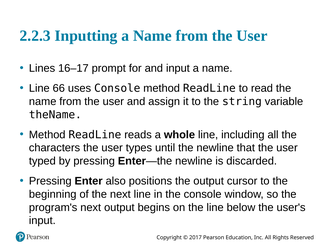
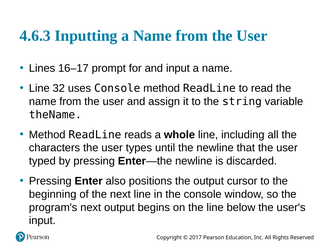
2.2.3: 2.2.3 -> 4.6.3 (35, 36)
66: 66 -> 32 (59, 88)
